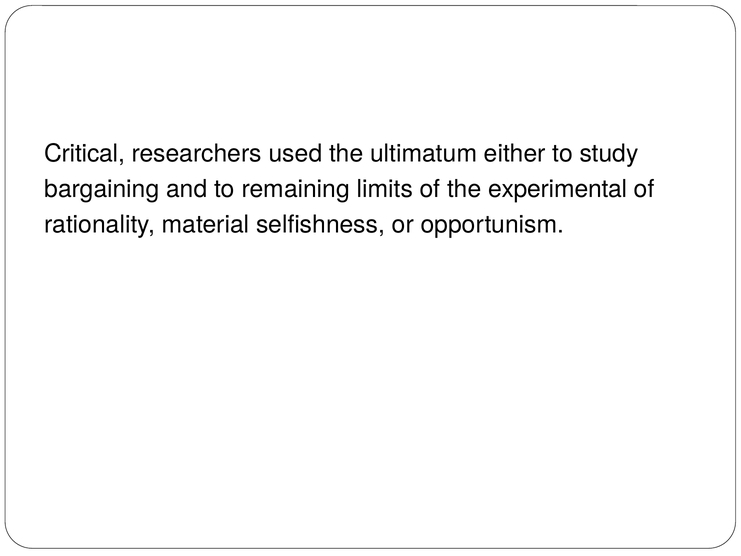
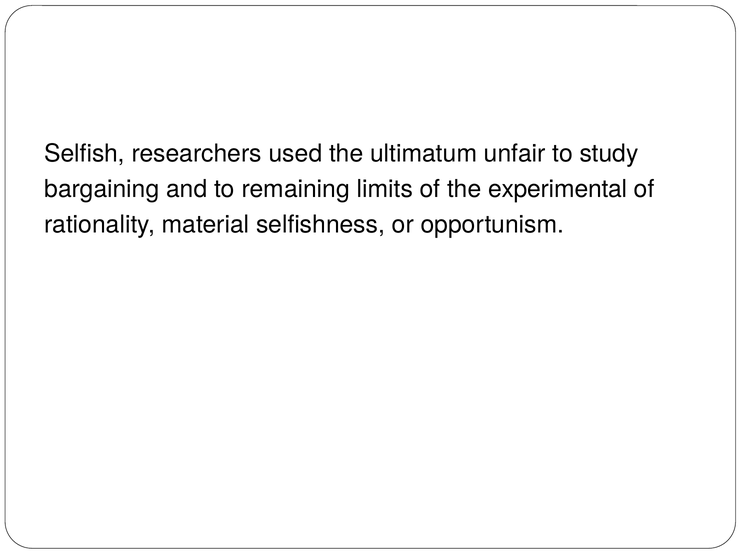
Critical: Critical -> Selfish (85, 154)
either: either -> unfair (515, 154)
